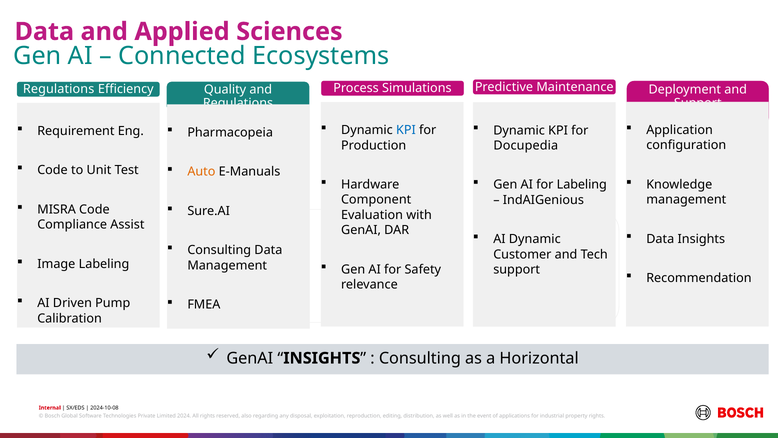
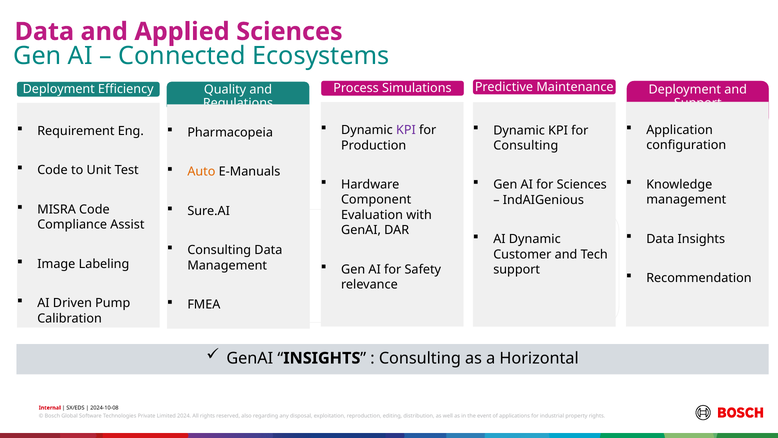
Regulations: Regulations -> Deployment (59, 89)
KPI colour: blue -> purple (406, 130)
Docupedia: Docupedia -> Consulting (526, 145)
for Labeling: Labeling -> Sciences (582, 185)
